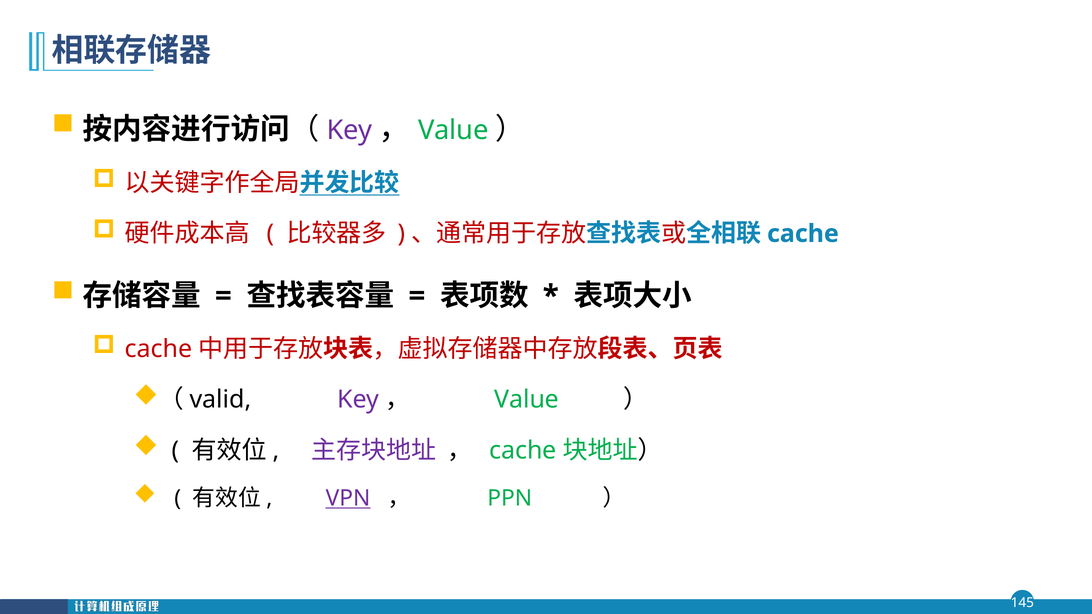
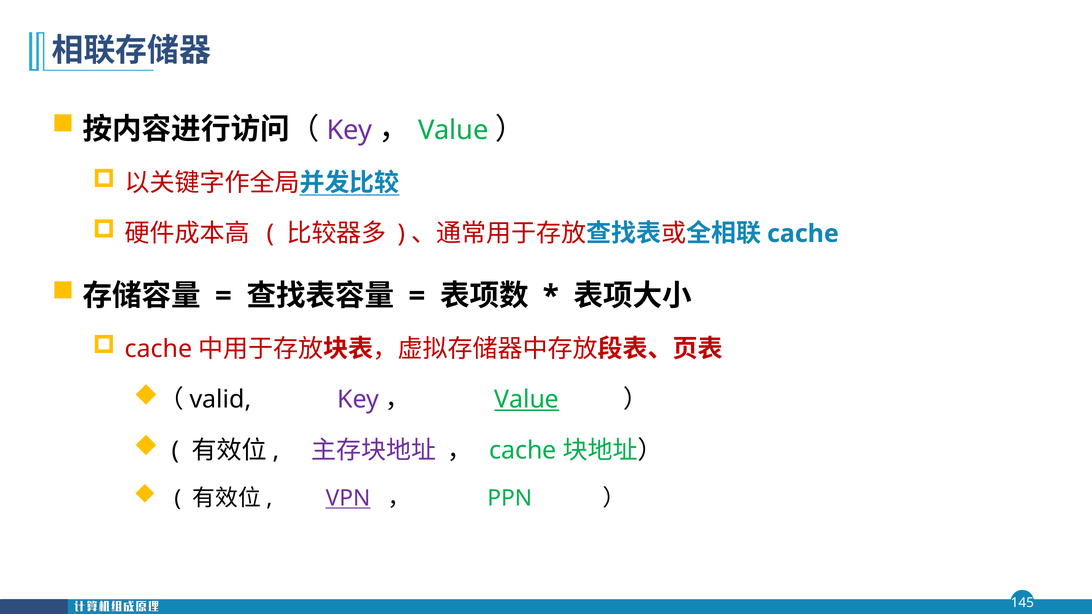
Value underline: none -> present (527, 400)
